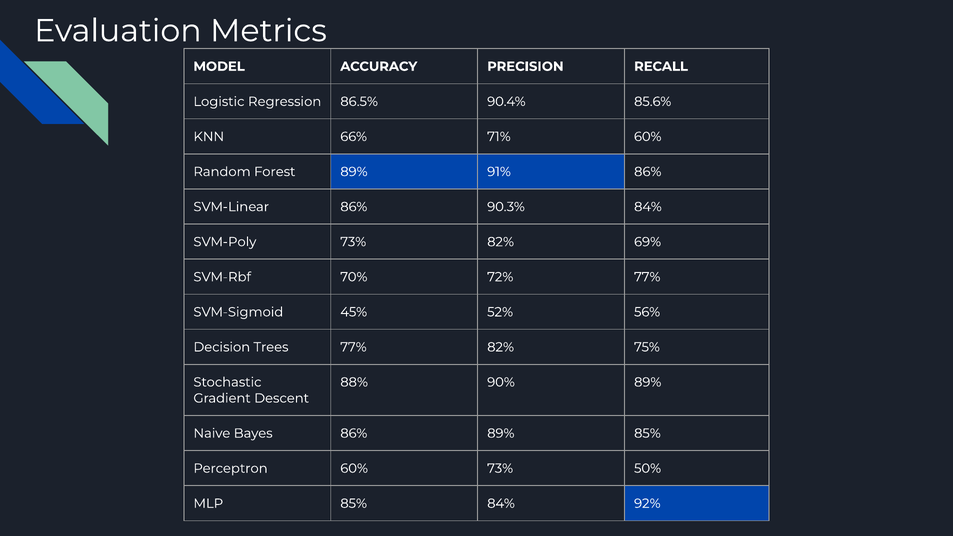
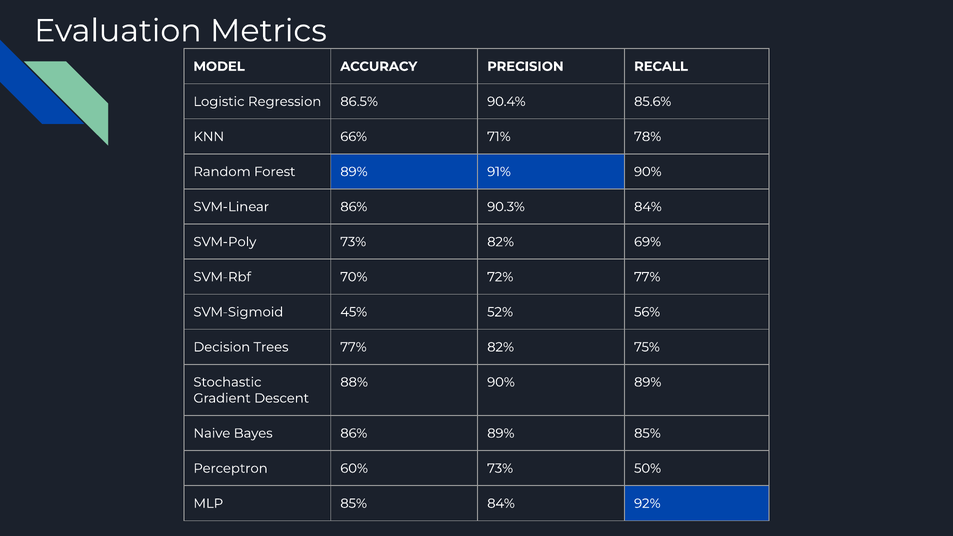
71% 60%: 60% -> 78% (648, 137)
91% 86%: 86% -> 90% (648, 172)
